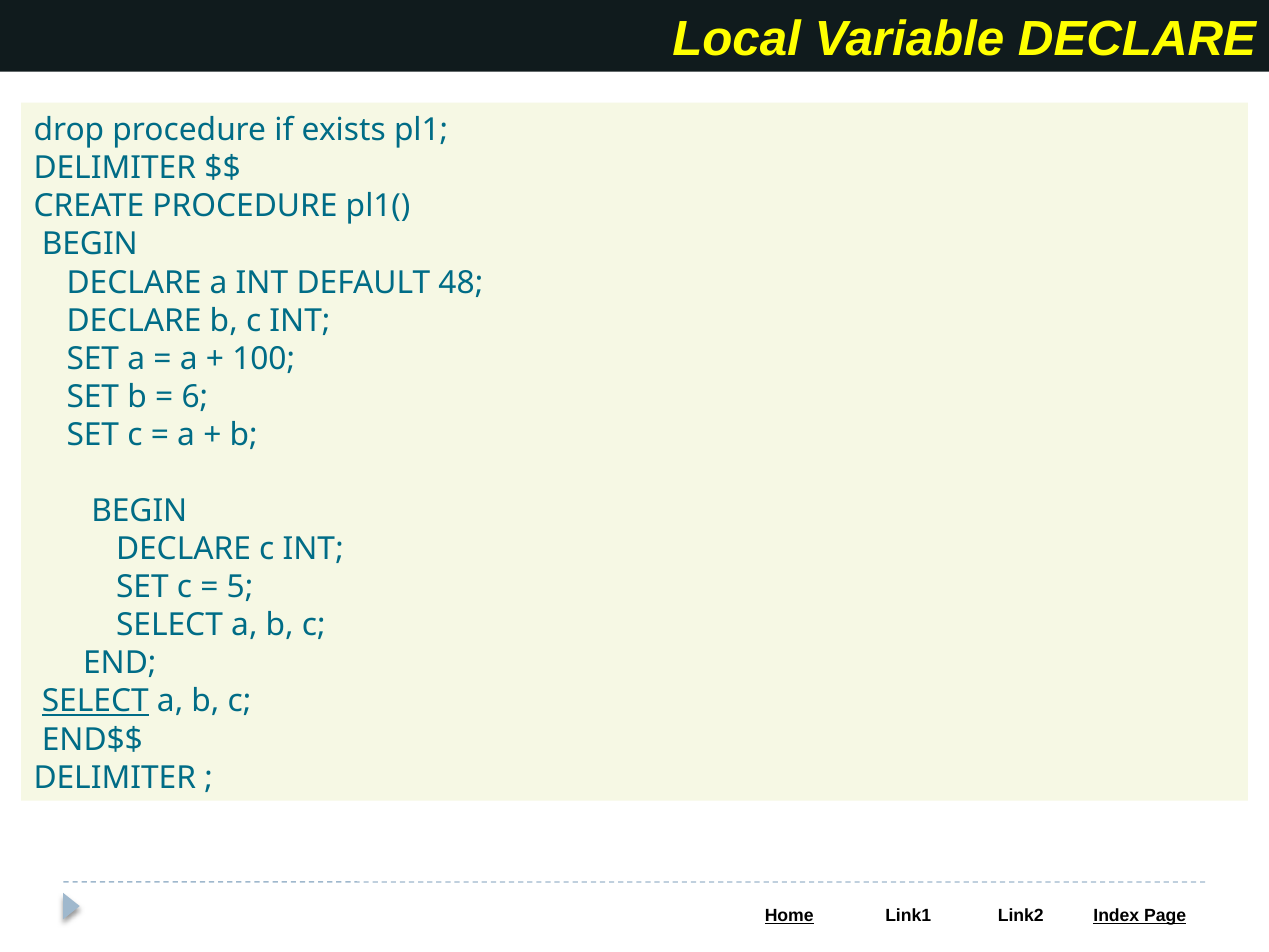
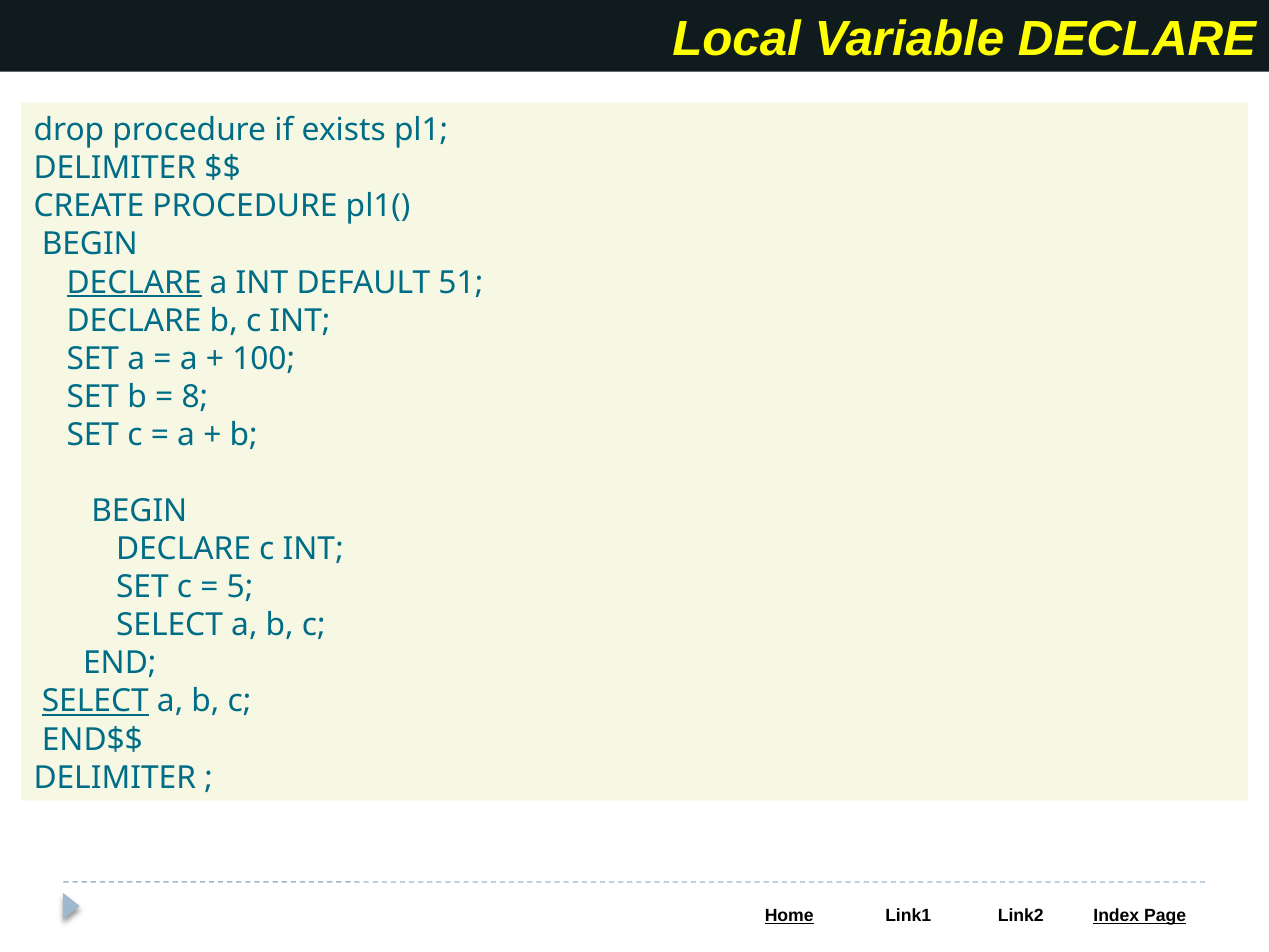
DECLARE underline: none -> present (134, 283)
48: 48 -> 51 (461, 283)
6: 6 -> 8 (195, 397)
